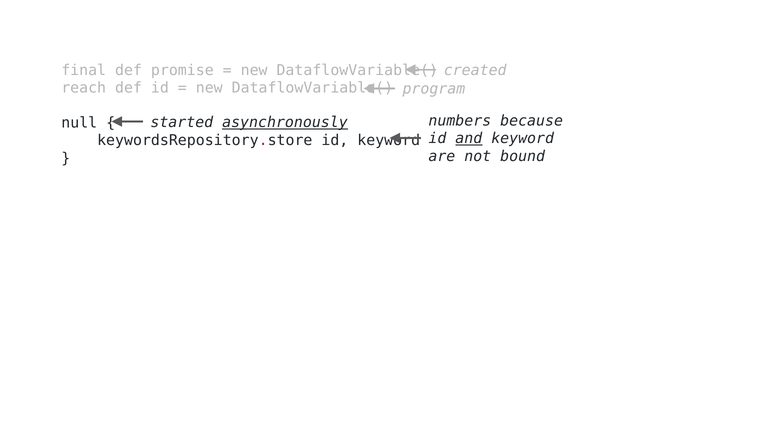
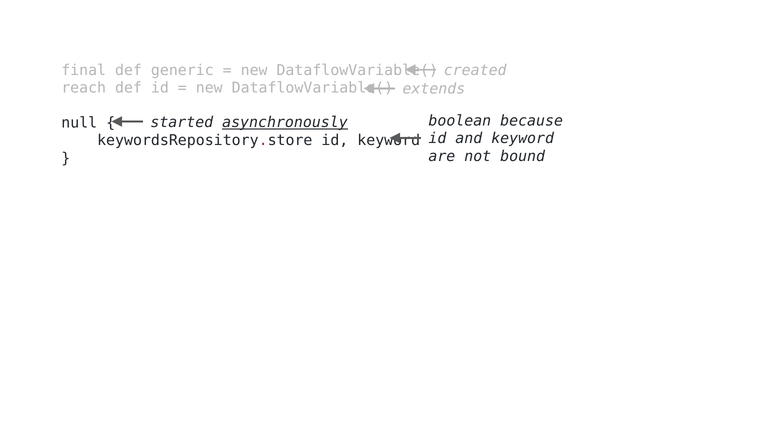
promise: promise -> generic (182, 70)
program: program -> extends (434, 89)
numbers: numbers -> boolean (460, 121)
and underline: present -> none (469, 139)
